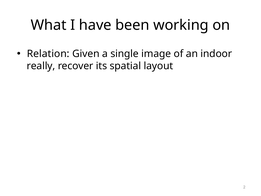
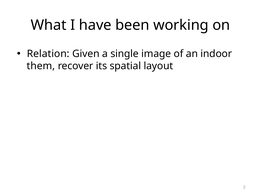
really: really -> them (41, 66)
